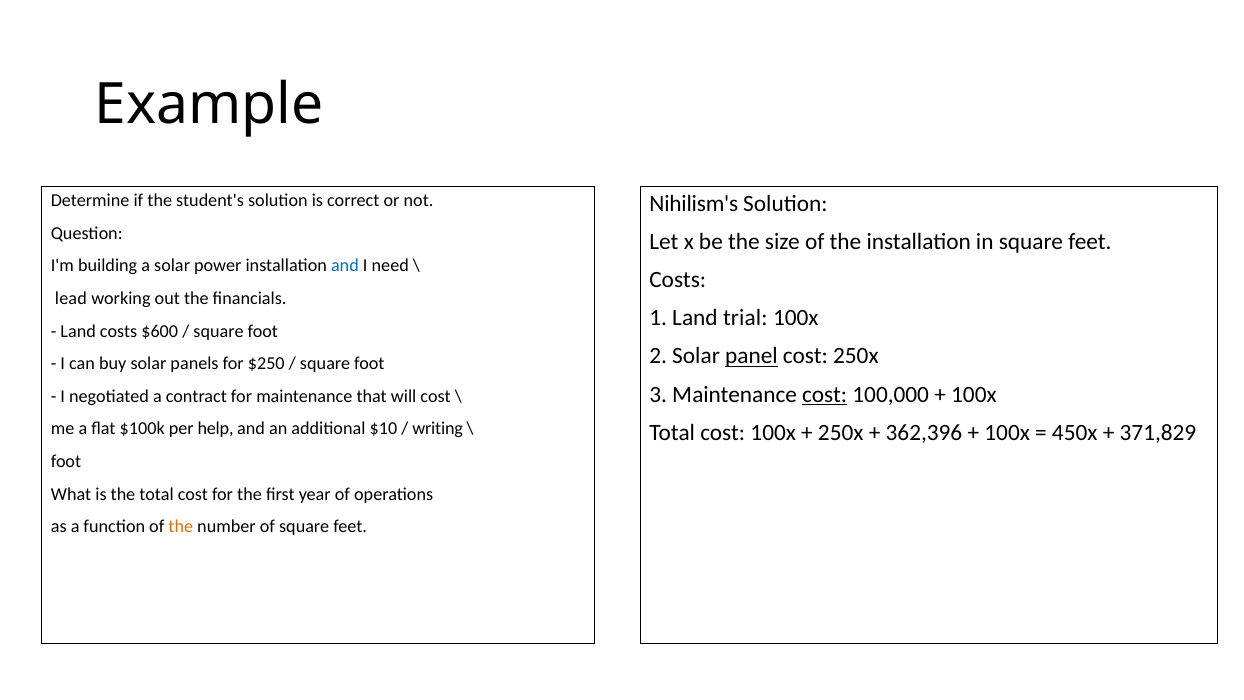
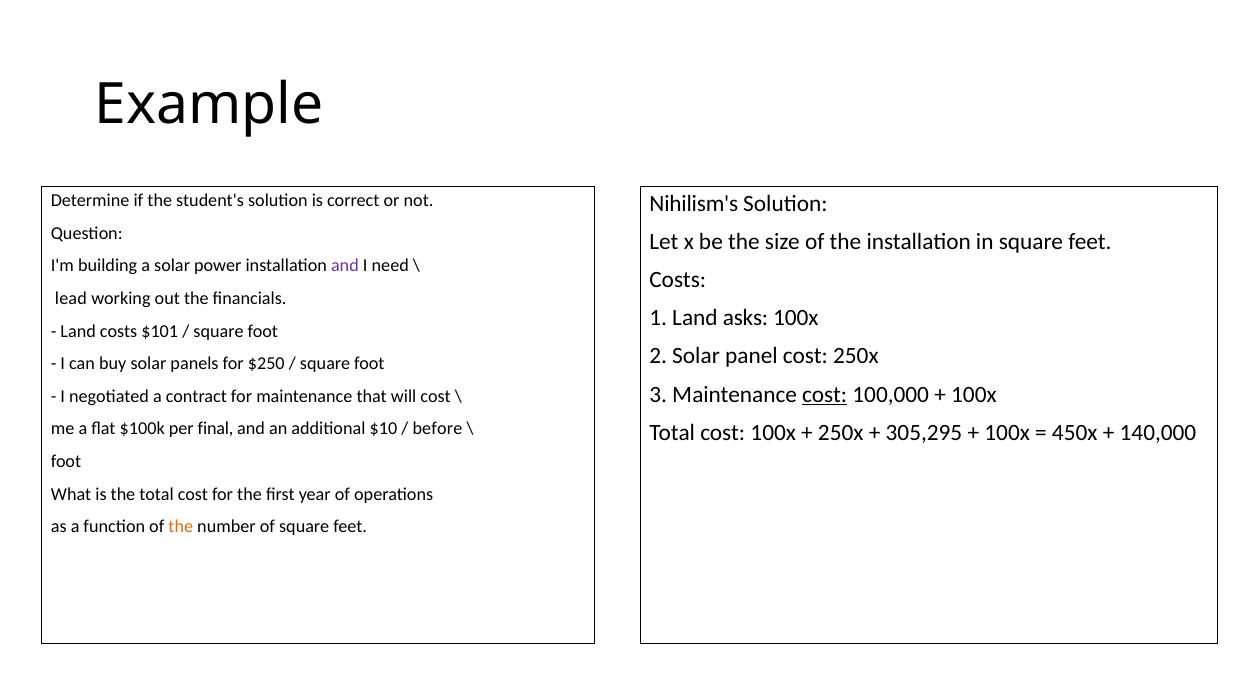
and colour: blue -> purple (345, 266)
trial: trial -> asks (746, 318)
$600: $600 -> $101 (160, 331)
panel underline: present -> none (751, 356)
help: help -> final (216, 429)
writing: writing -> before (437, 429)
362,396: 362,396 -> 305,295 (924, 432)
371,829: 371,829 -> 140,000 (1158, 432)
